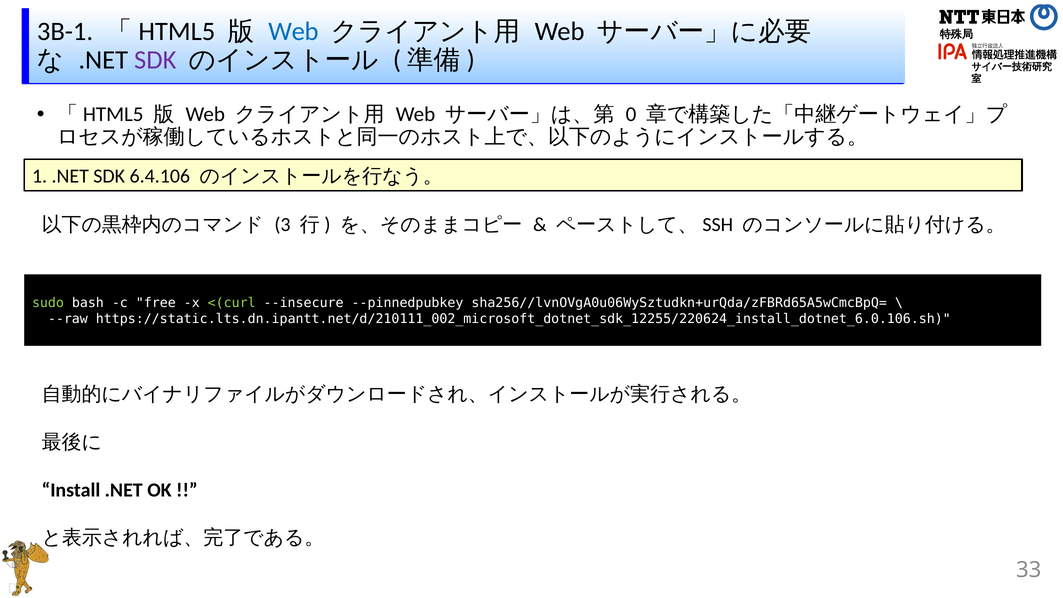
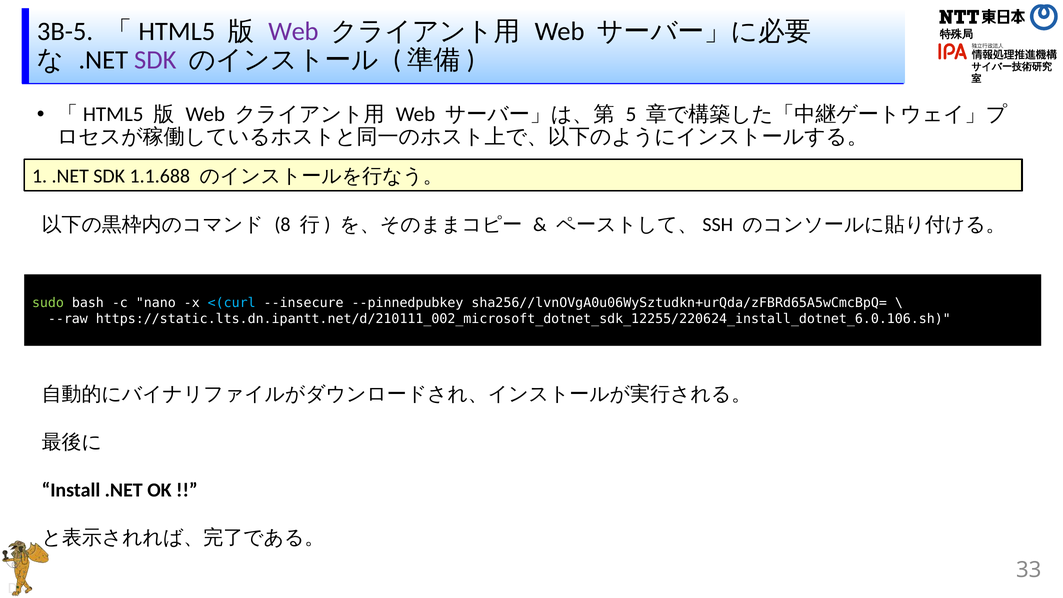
3B-1: 3B-1 -> 3B-5 (65, 31)
Web colour: blue -> purple (293, 31)
0: 0 -> 5 (631, 114)
6.4.106: 6.4.106 -> 1.1.688 (160, 176)
3: 3 -> 8 (282, 225)
free: free -> nano (156, 303)
<(curl colour: light green -> light blue (232, 303)
